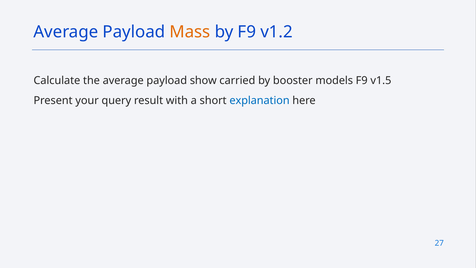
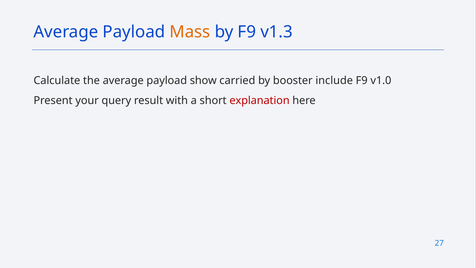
v1.2: v1.2 -> v1.3 (277, 32)
models: models -> include (334, 80)
v1.5: v1.5 -> v1.0 (381, 80)
explanation colour: blue -> red (260, 100)
